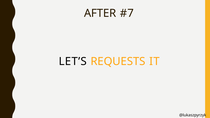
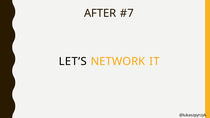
REQUESTS: REQUESTS -> NETWORK (118, 62)
